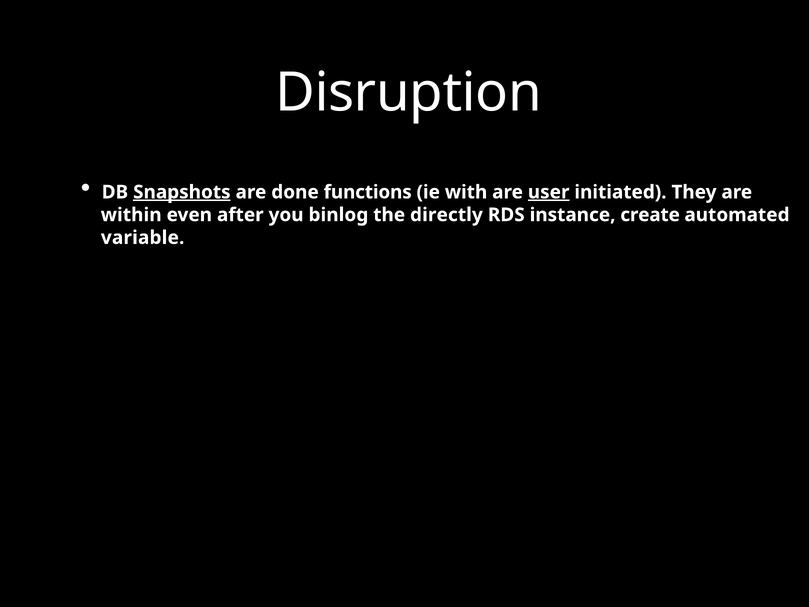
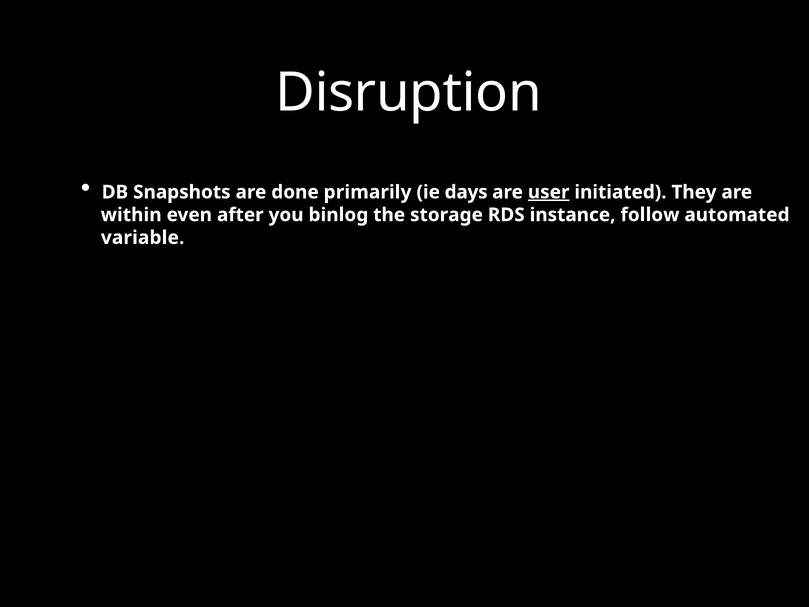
Snapshots underline: present -> none (182, 192)
functions: functions -> primarily (368, 192)
with: with -> days (466, 192)
directly: directly -> storage (446, 215)
create: create -> follow (650, 215)
